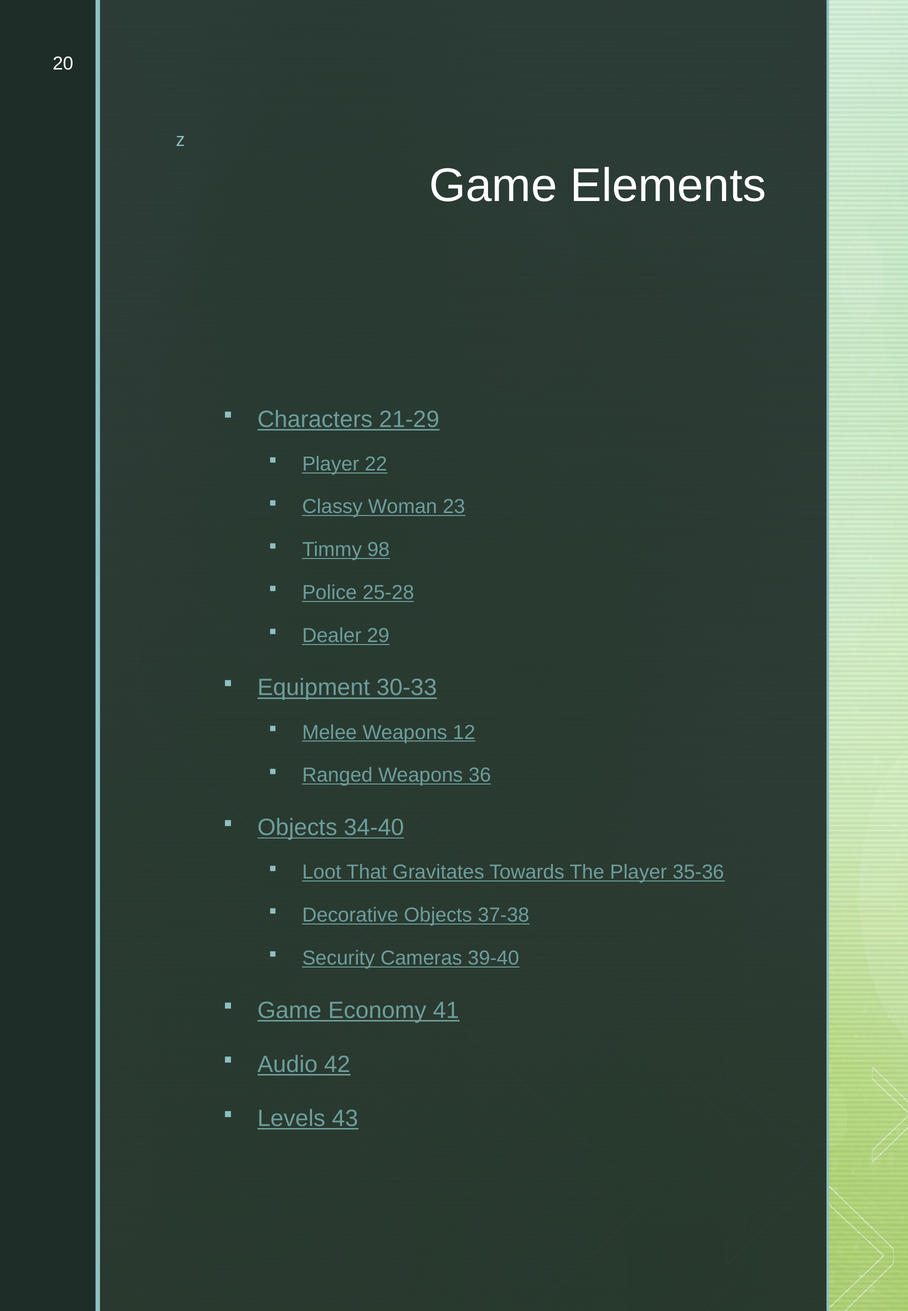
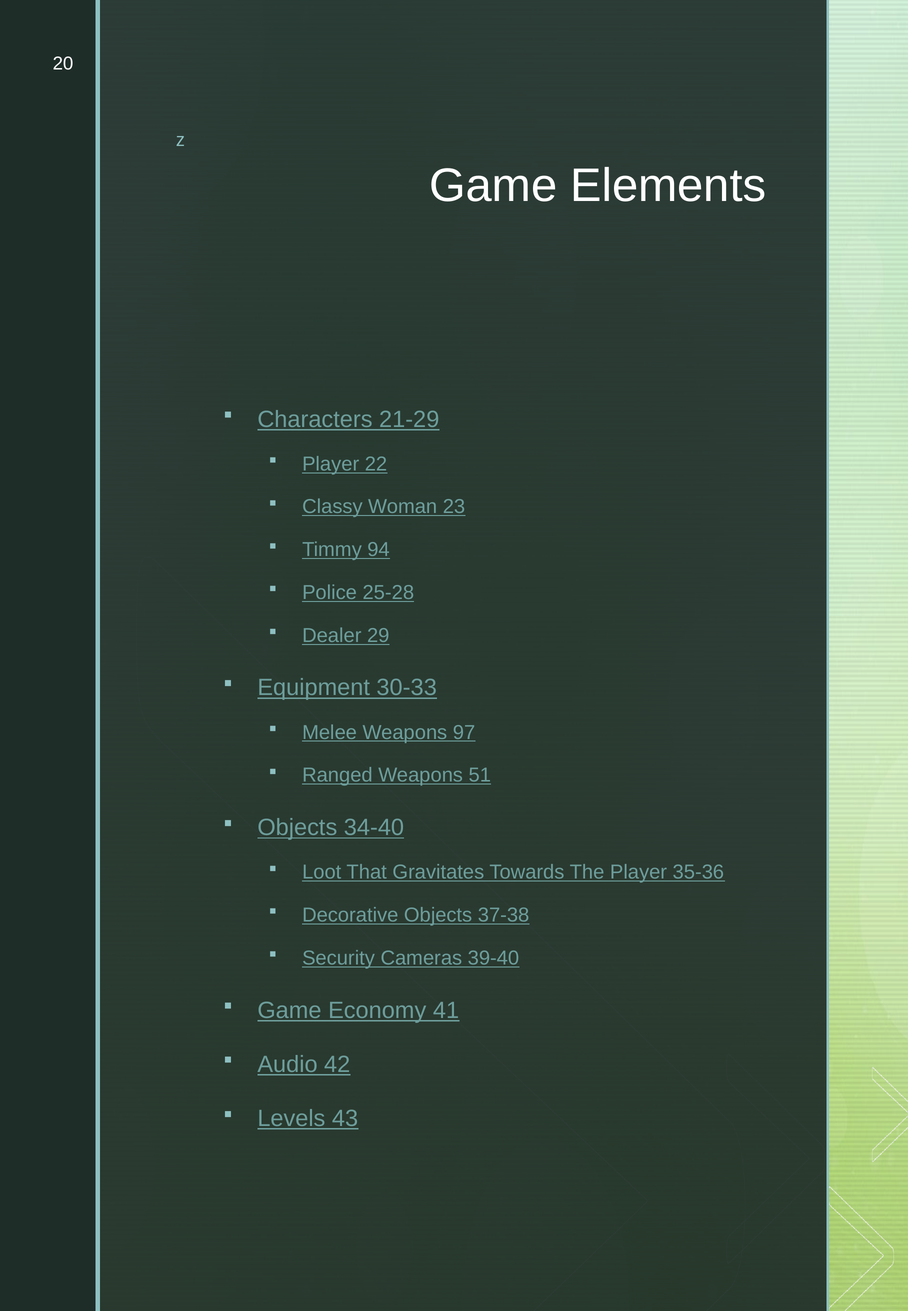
98: 98 -> 94 (378, 550)
12: 12 -> 97 (464, 733)
36: 36 -> 51 (480, 776)
